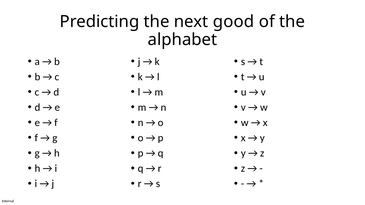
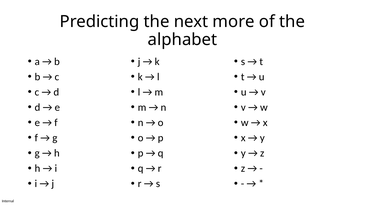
good: good -> more (234, 22)
